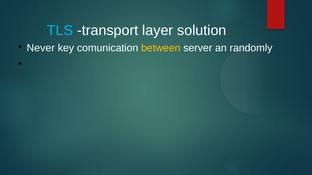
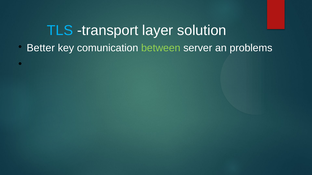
Never: Never -> Better (41, 48)
between colour: yellow -> light green (161, 48)
randomly: randomly -> problems (251, 48)
